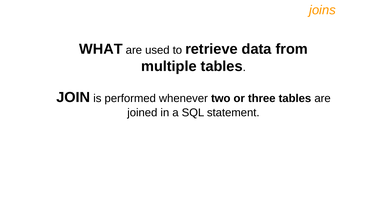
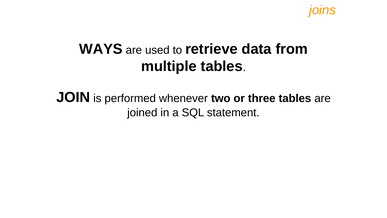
WHAT: WHAT -> WAYS (101, 49)
